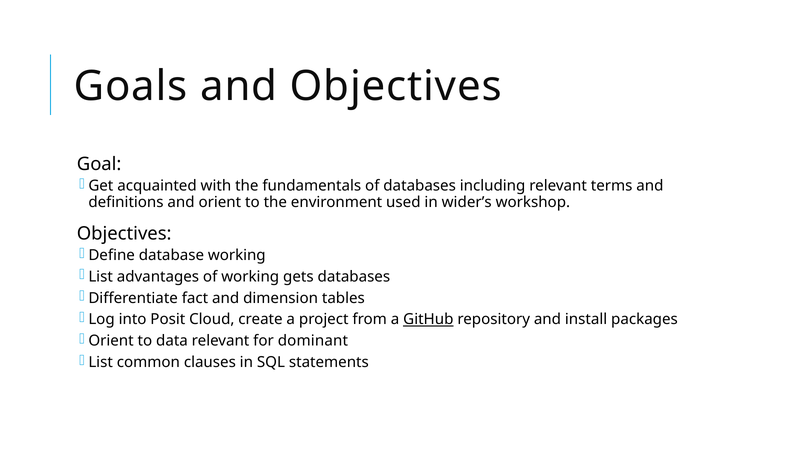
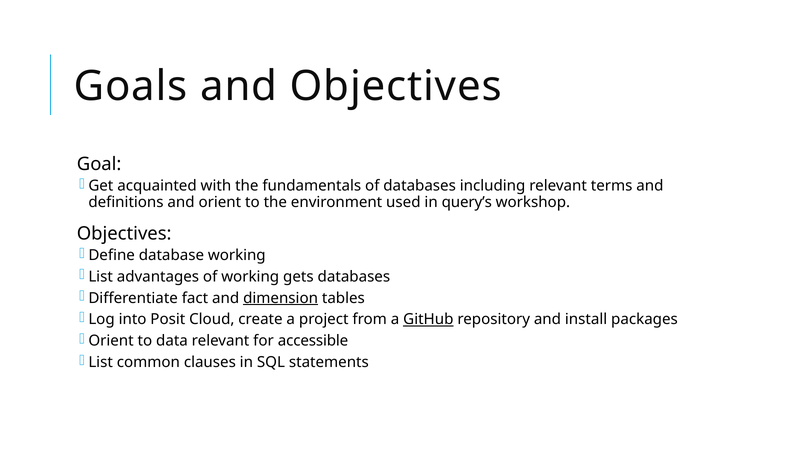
wider’s: wider’s -> query’s (467, 202)
dimension underline: none -> present (281, 298)
dominant: dominant -> accessible (313, 341)
